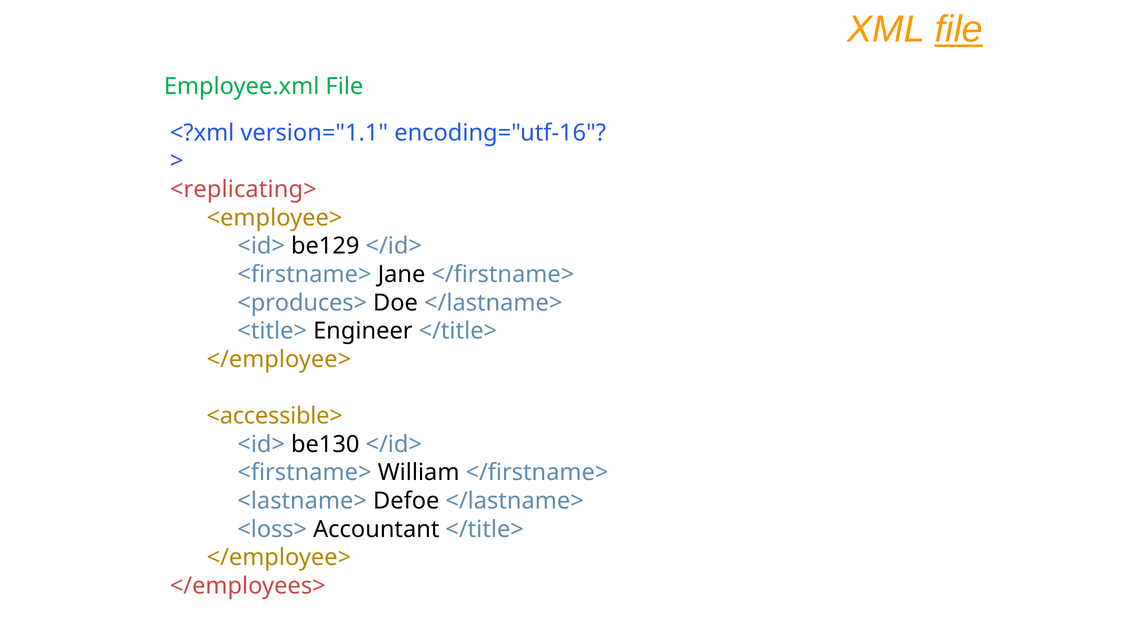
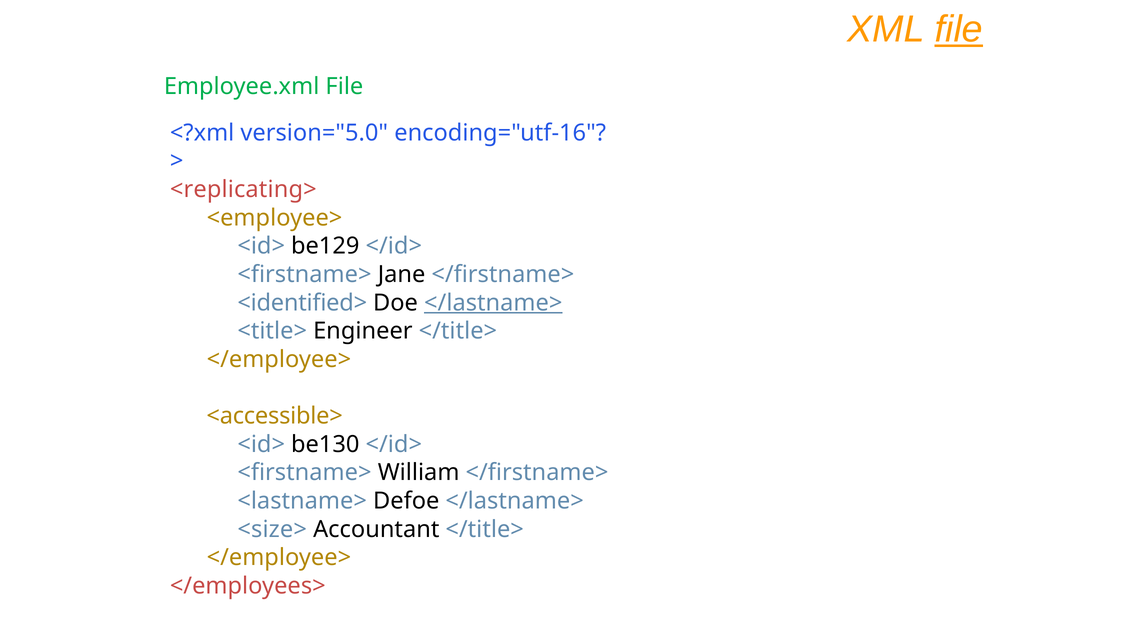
version="1.1: version="1.1 -> version="5.0 (314, 133)
<produces>: <produces> -> <identified> (302, 303)
</lastname> underline: none -> present (493, 303)
<loss>: <loss> -> <size> (272, 530)
